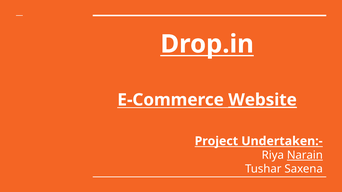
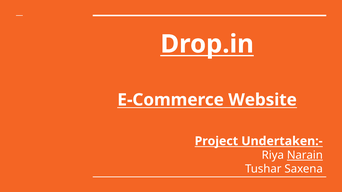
Website underline: present -> none (263, 100)
